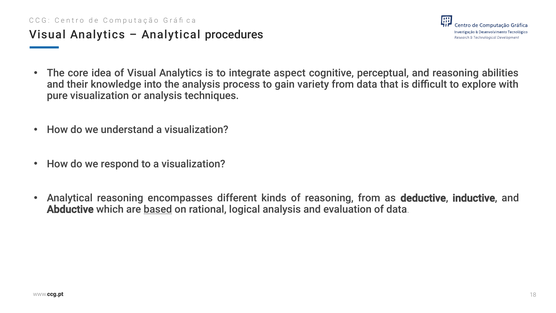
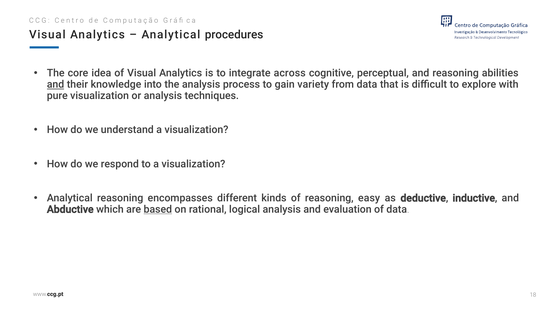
aspect: aspect -> across (290, 73)
and underline: none -> present (56, 84)
reasoning from: from -> easy (369, 198)
